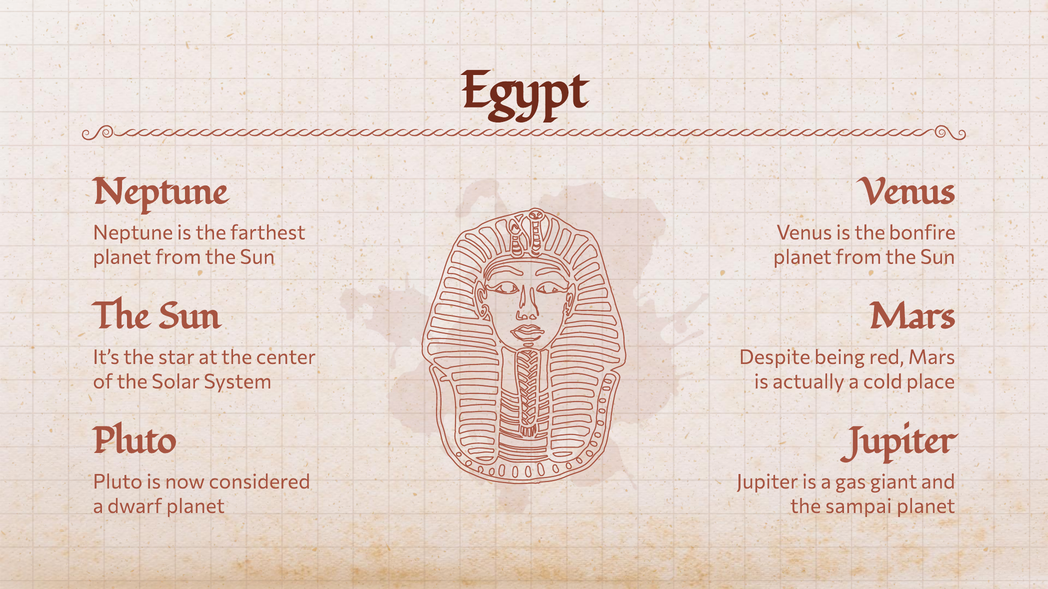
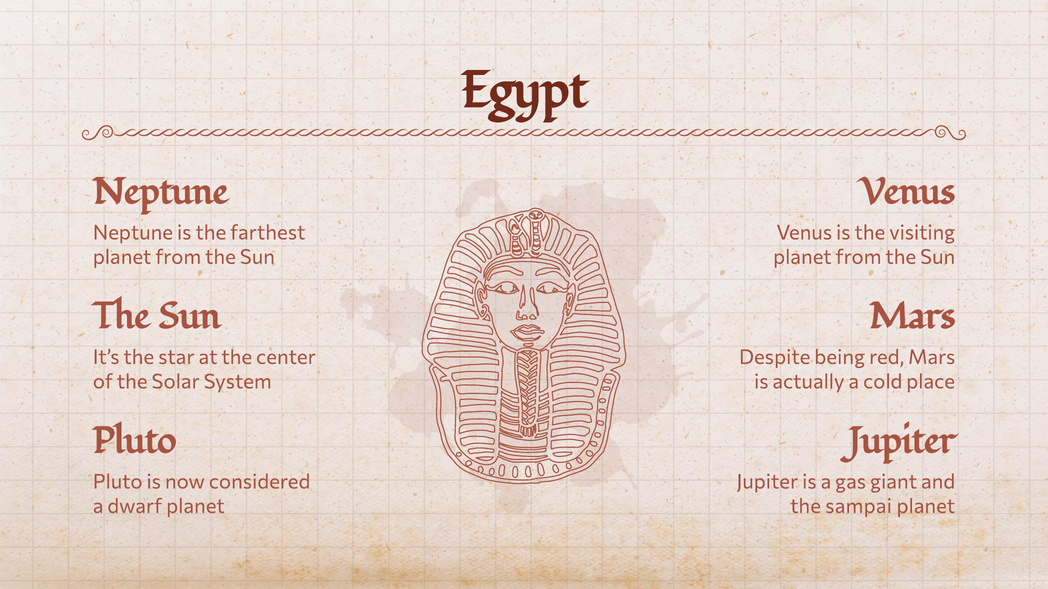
bonfire: bonfire -> visiting (922, 233)
